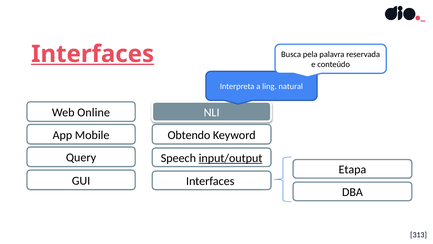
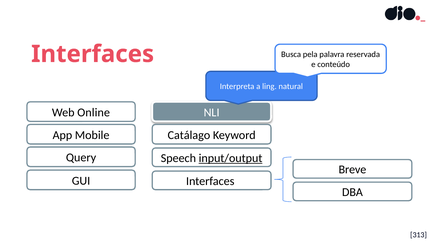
Interfaces underline: present -> none (93, 54)
Obtendo: Obtendo -> Catálago (189, 135)
Etapa: Etapa -> Breve (352, 169)
